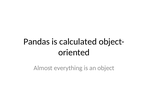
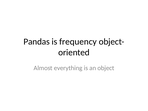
calculated: calculated -> frequency (78, 42)
